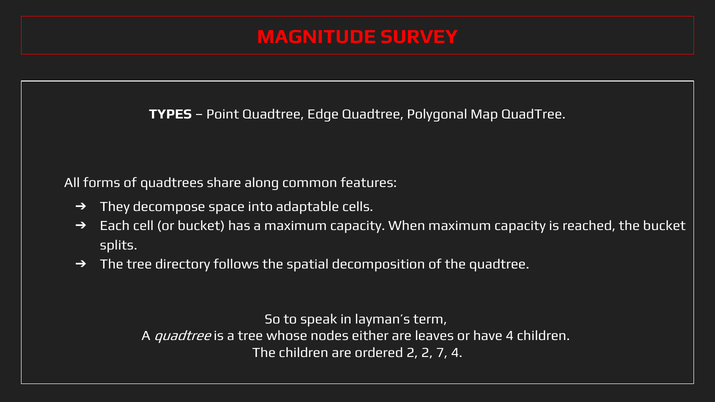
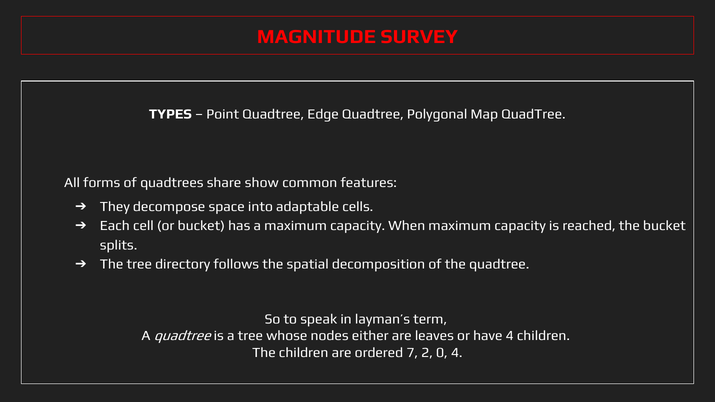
along: along -> show (262, 183)
ordered 2: 2 -> 7 (412, 353)
7: 7 -> 0 (442, 353)
